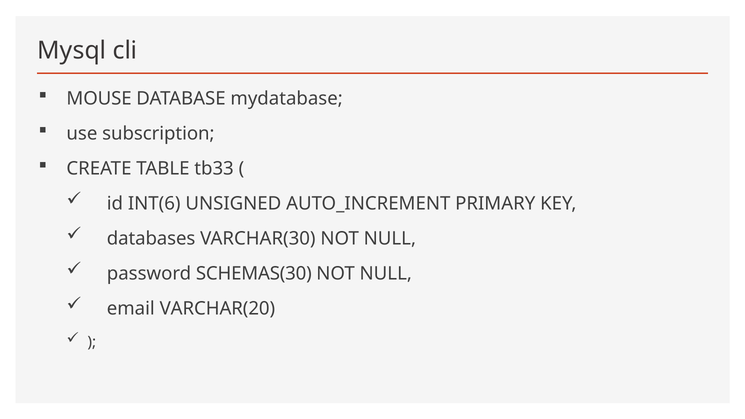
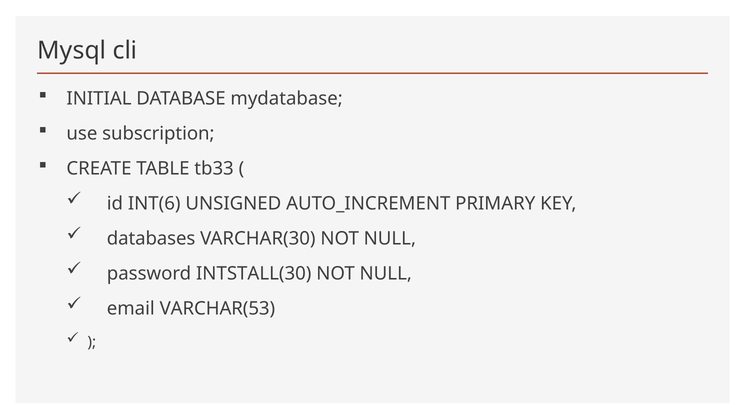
MOUSE: MOUSE -> INITIAL (99, 99)
SCHEMAS(30: SCHEMAS(30 -> INTSTALL(30 (254, 273)
VARCHAR(20: VARCHAR(20 -> VARCHAR(53 (217, 308)
